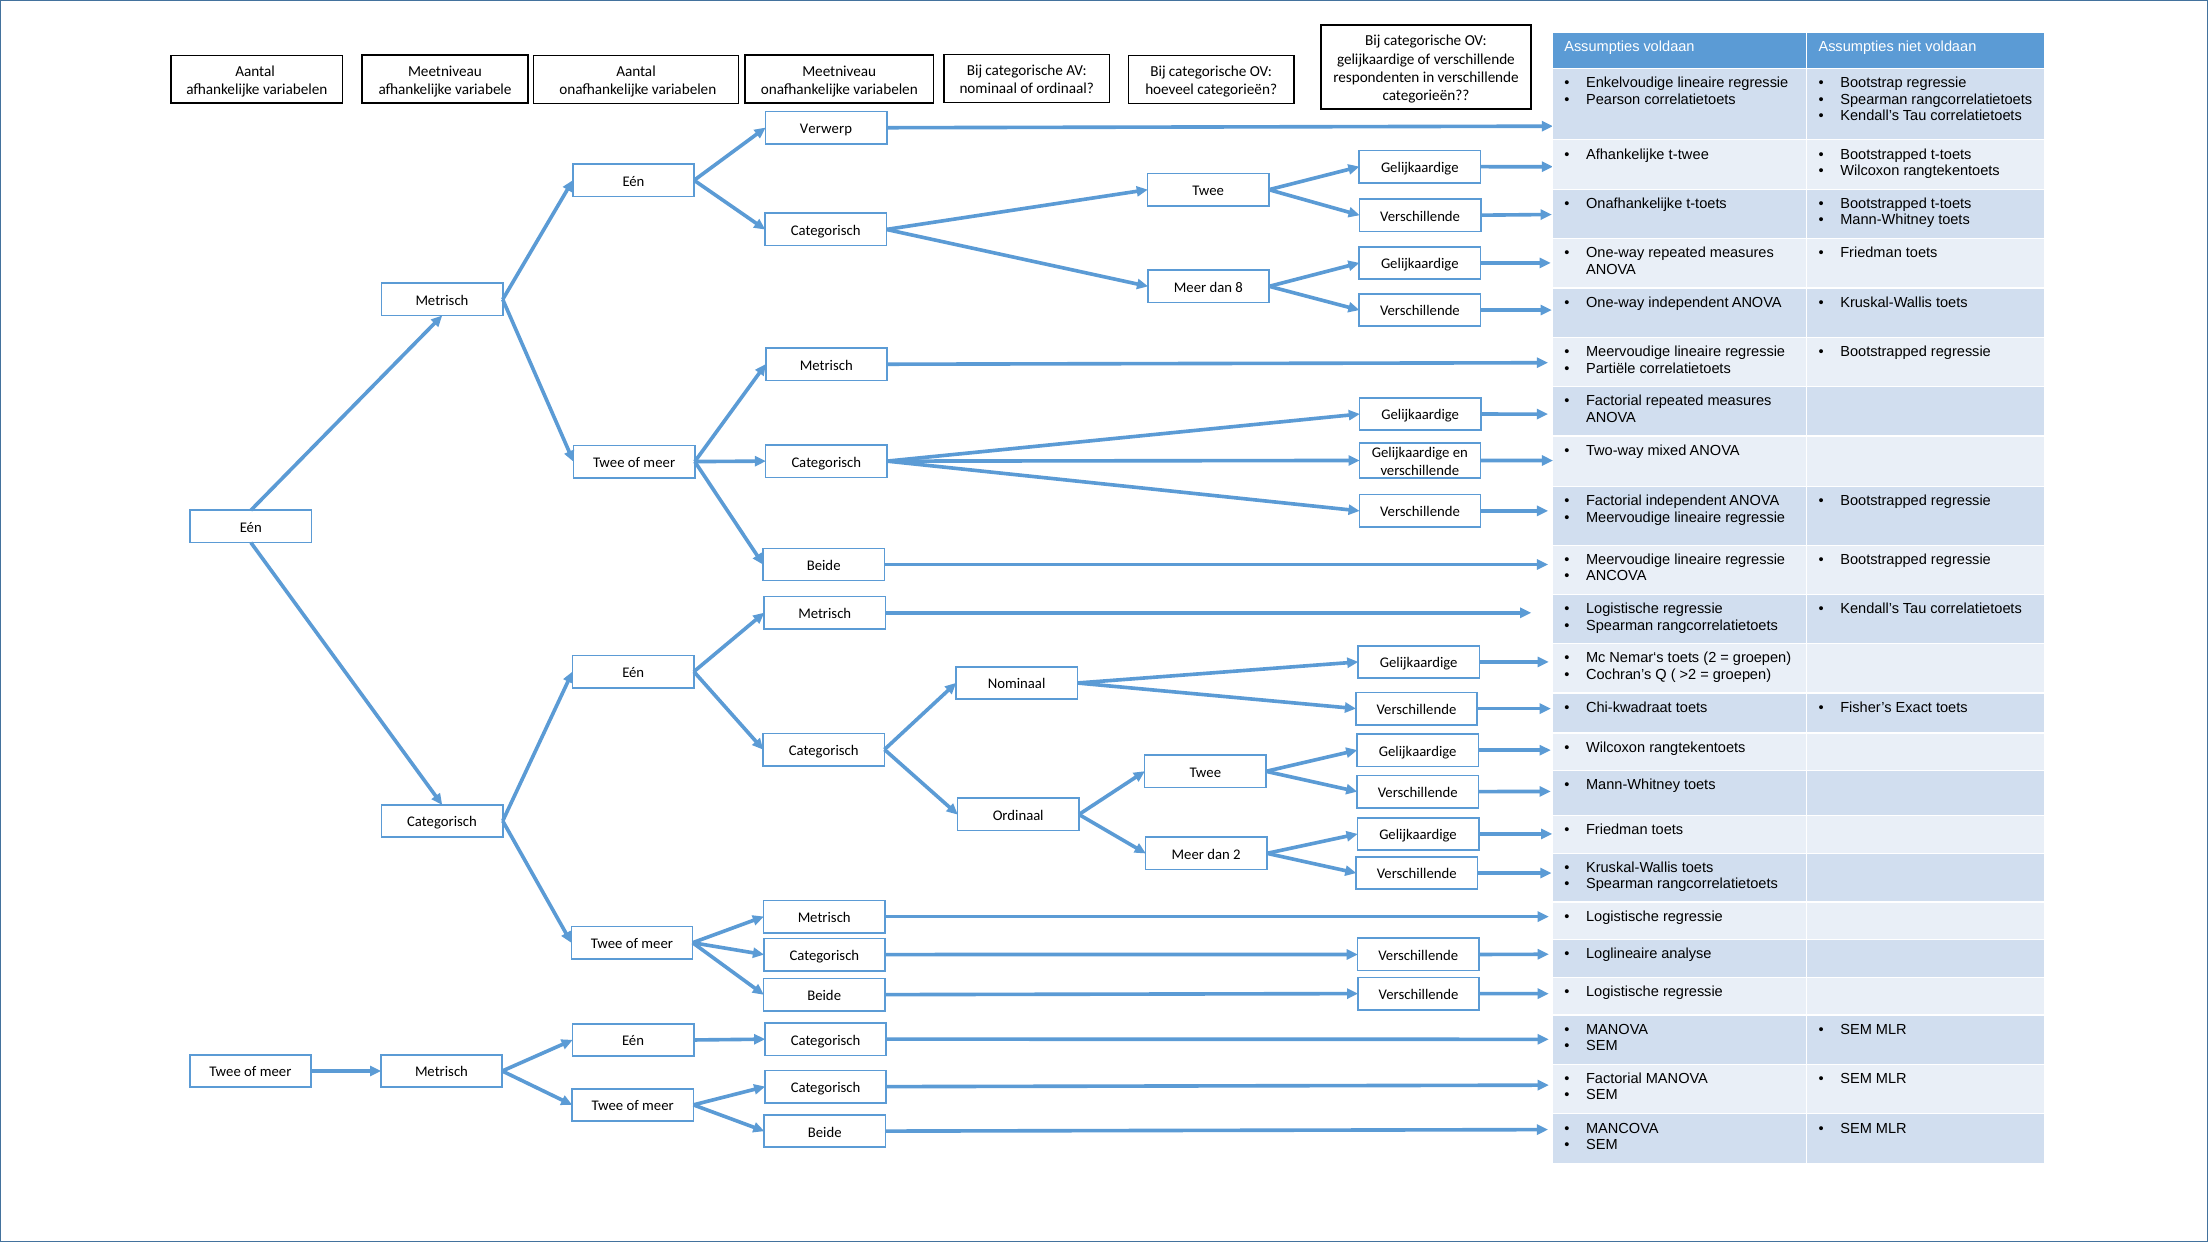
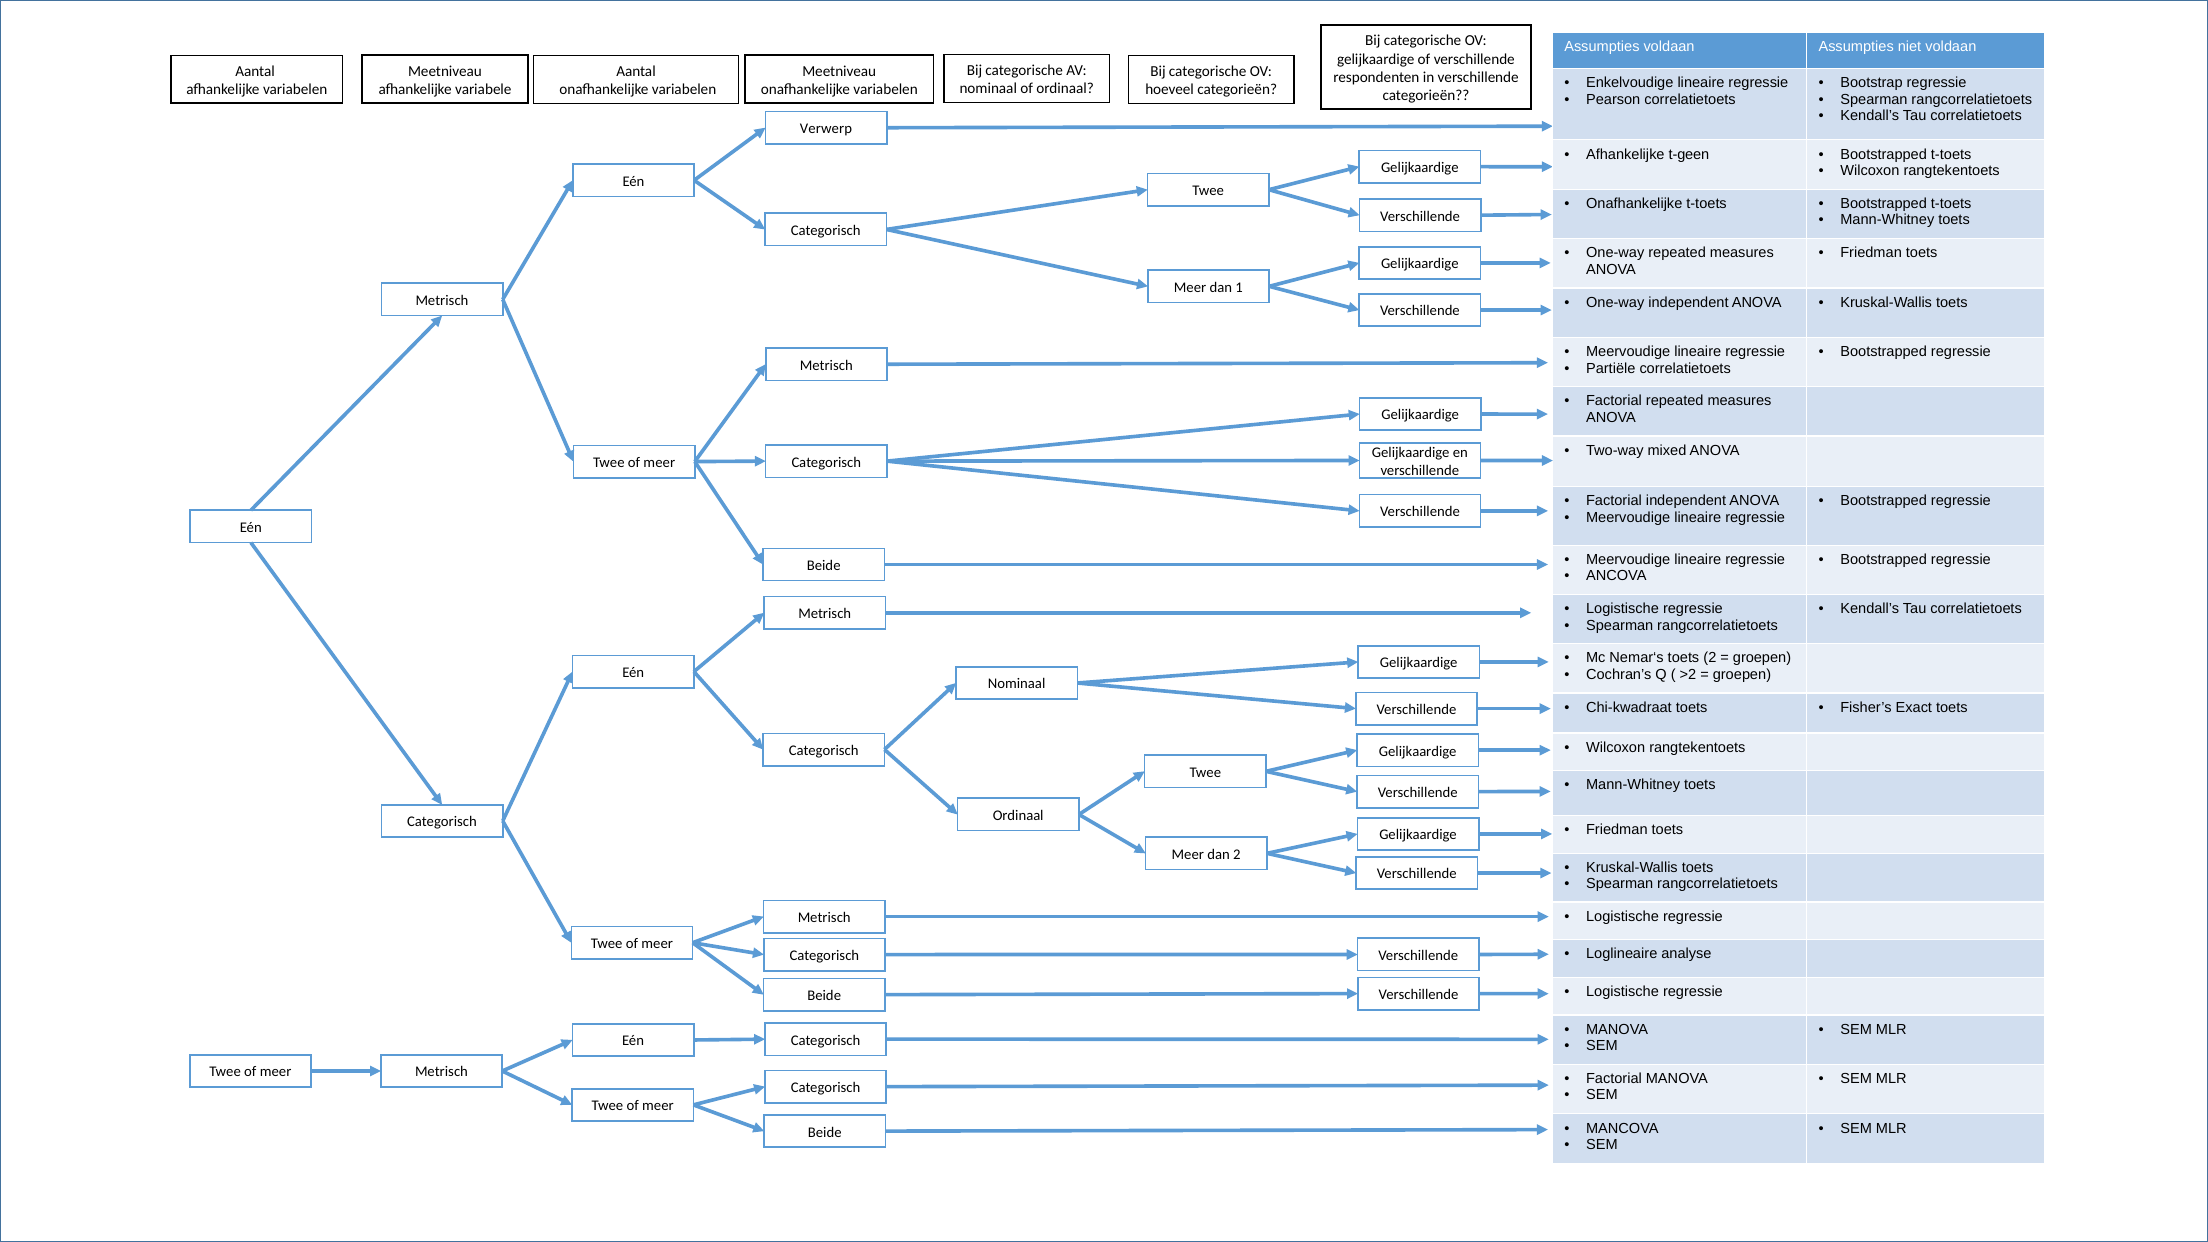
t-twee: t-twee -> t-geen (1689, 154)
8: 8 -> 1 (1239, 287)
